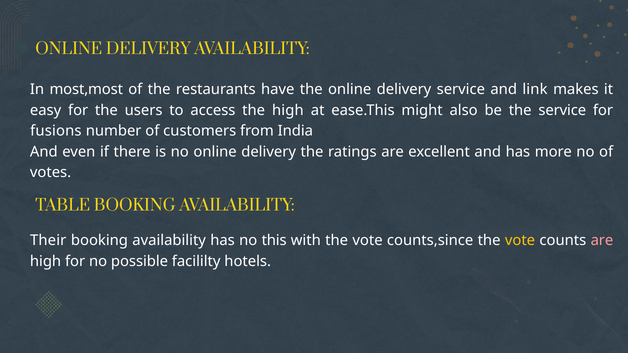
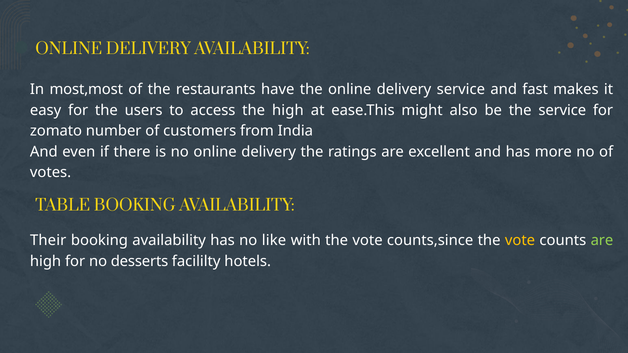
link: link -> fast (535, 89)
fusions: fusions -> zomato (56, 131)
this: this -> like (274, 241)
are colour: pink -> light green (602, 241)
possible: possible -> desserts (140, 261)
